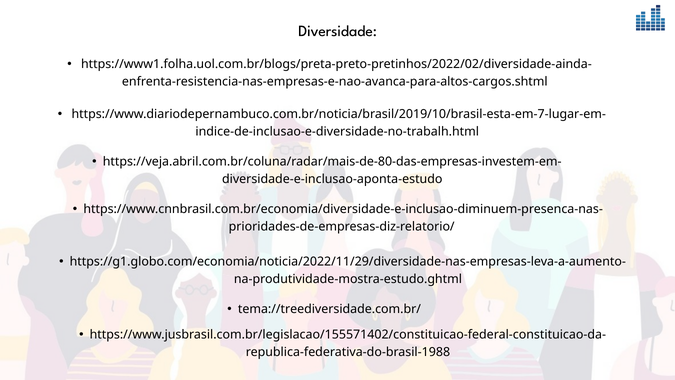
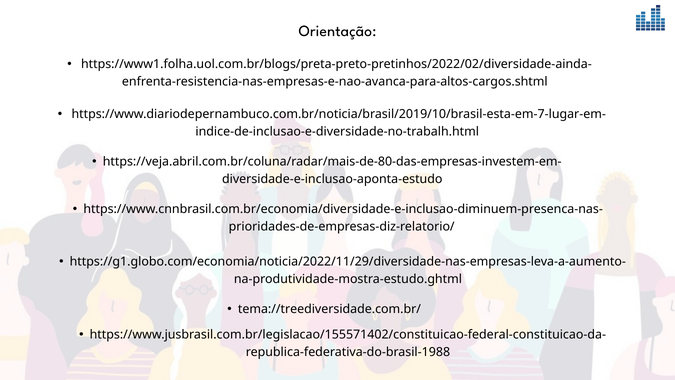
Diversidade: Diversidade -> Orientação (337, 31)
